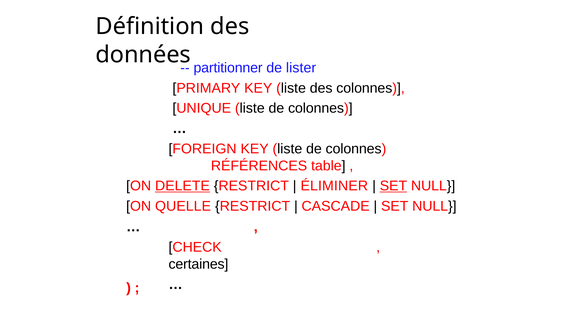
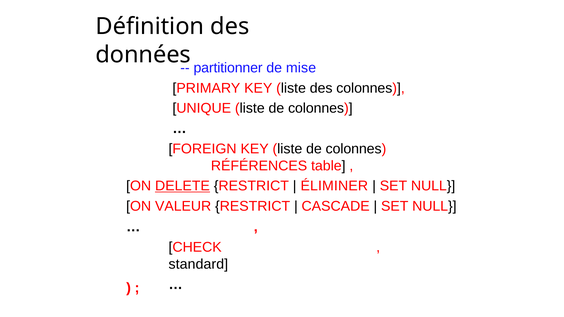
lister: lister -> mise (301, 68)
SET underline: present -> none (393, 186)
QUELLE: QUELLE -> VALEUR (183, 206)
certaines: certaines -> standard (198, 264)
